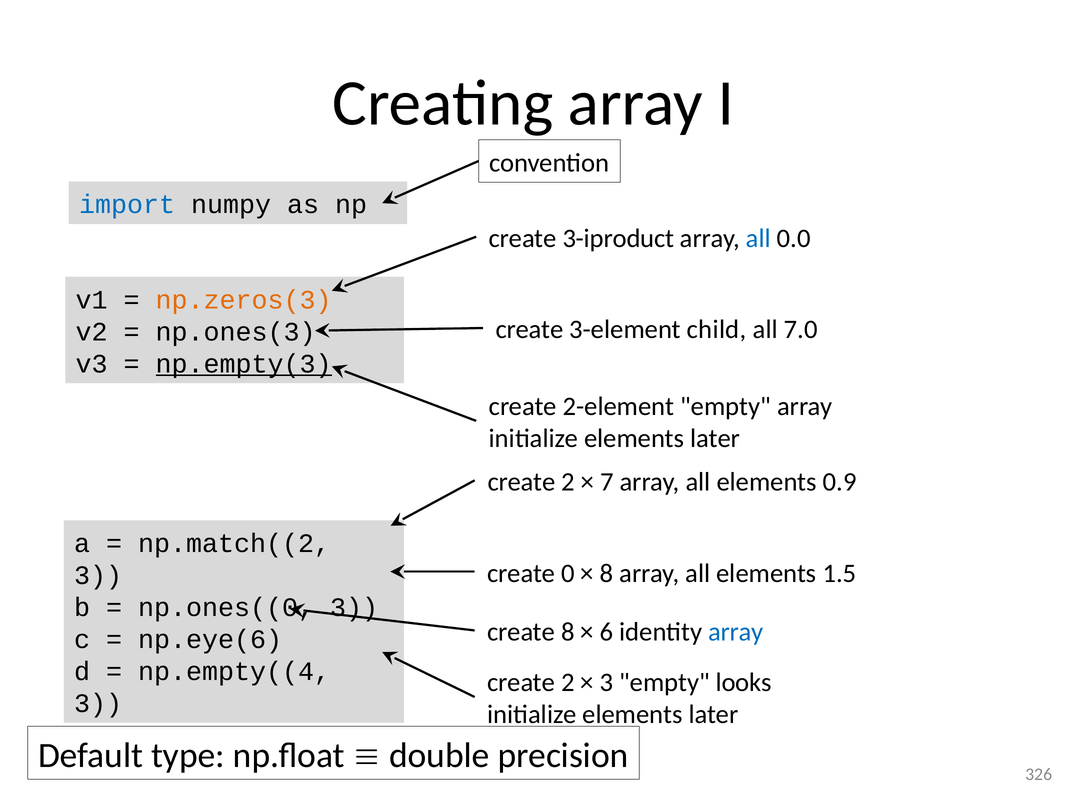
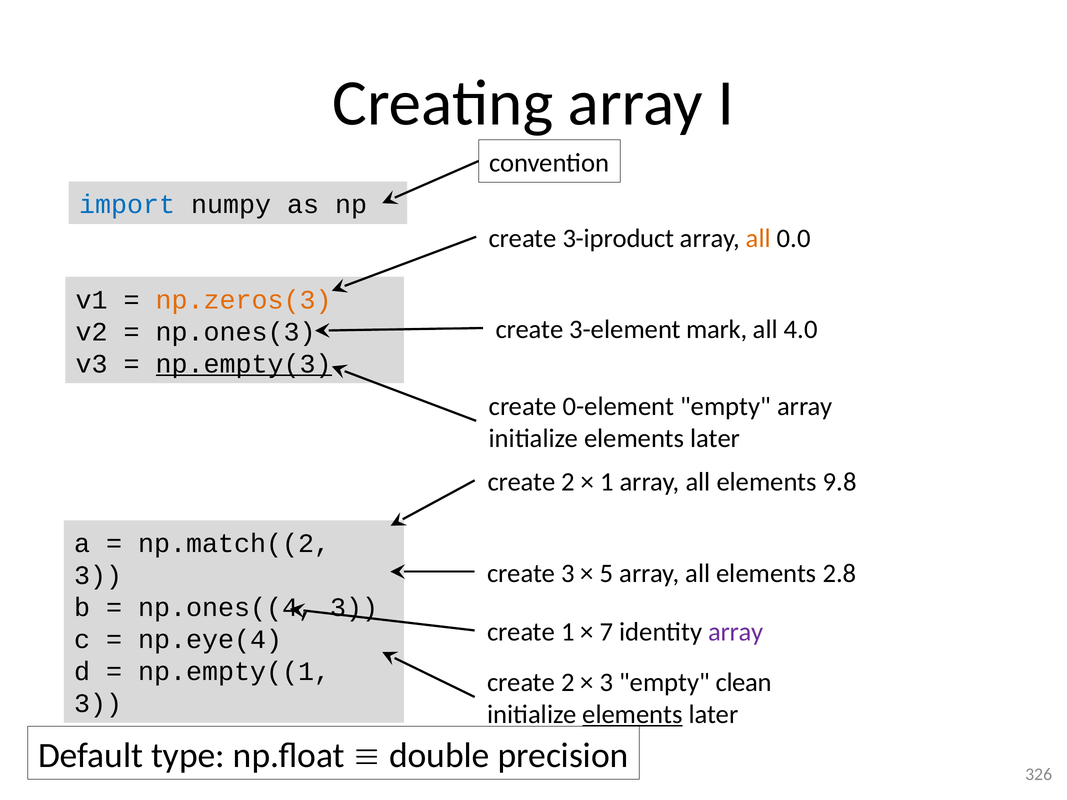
all colour: blue -> orange (758, 238)
child: child -> mark (717, 330)
7.0: 7.0 -> 4.0 (801, 330)
2-element: 2-element -> 0-element (618, 406)
7: 7 -> 1 (607, 482)
0.9: 0.9 -> 9.8 (840, 482)
create 0: 0 -> 3 (568, 573)
8: 8 -> 5 (607, 573)
1.5: 1.5 -> 2.8 (839, 573)
np.ones((0: np.ones((0 -> np.ones((4 (226, 608)
create 8: 8 -> 1 (568, 632)
6: 6 -> 7 (606, 632)
array colour: blue -> purple (736, 632)
np.eye(6: np.eye(6 -> np.eye(4 (210, 640)
np.empty((4: np.empty((4 -> np.empty((1 (234, 672)
looks: looks -> clean (744, 683)
elements underline: none -> present (632, 715)
